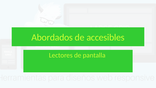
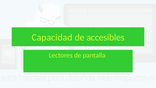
Abordados: Abordados -> Capacidad (52, 37)
